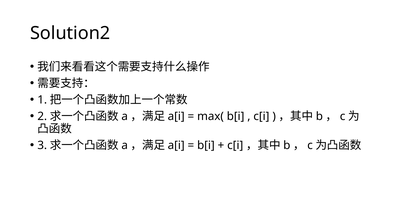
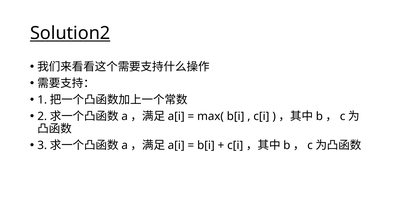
Solution2 underline: none -> present (70, 33)
